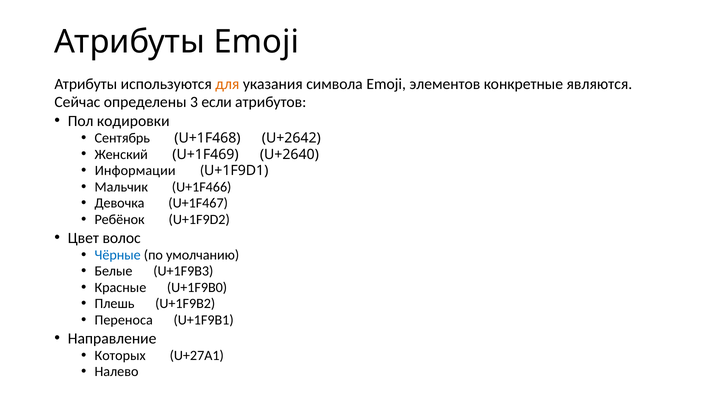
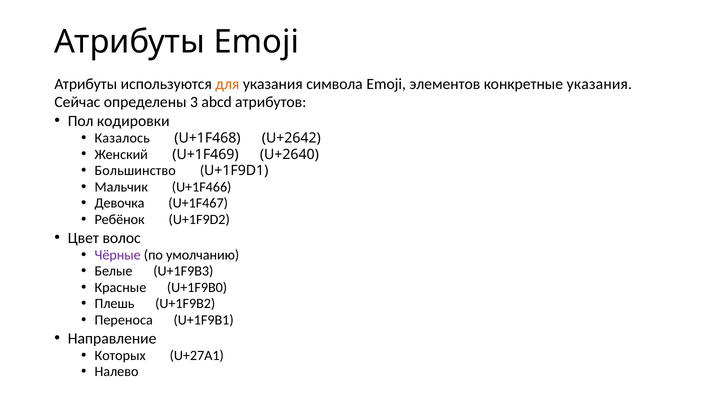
конкретные являются: являются -> указания (599, 84)
если: если -> abcd (217, 102)
Сентябрь: Сентябрь -> Казалось (122, 138)
Информации: Информации -> Большинство (135, 170)
Чёрные colour: blue -> purple (118, 255)
